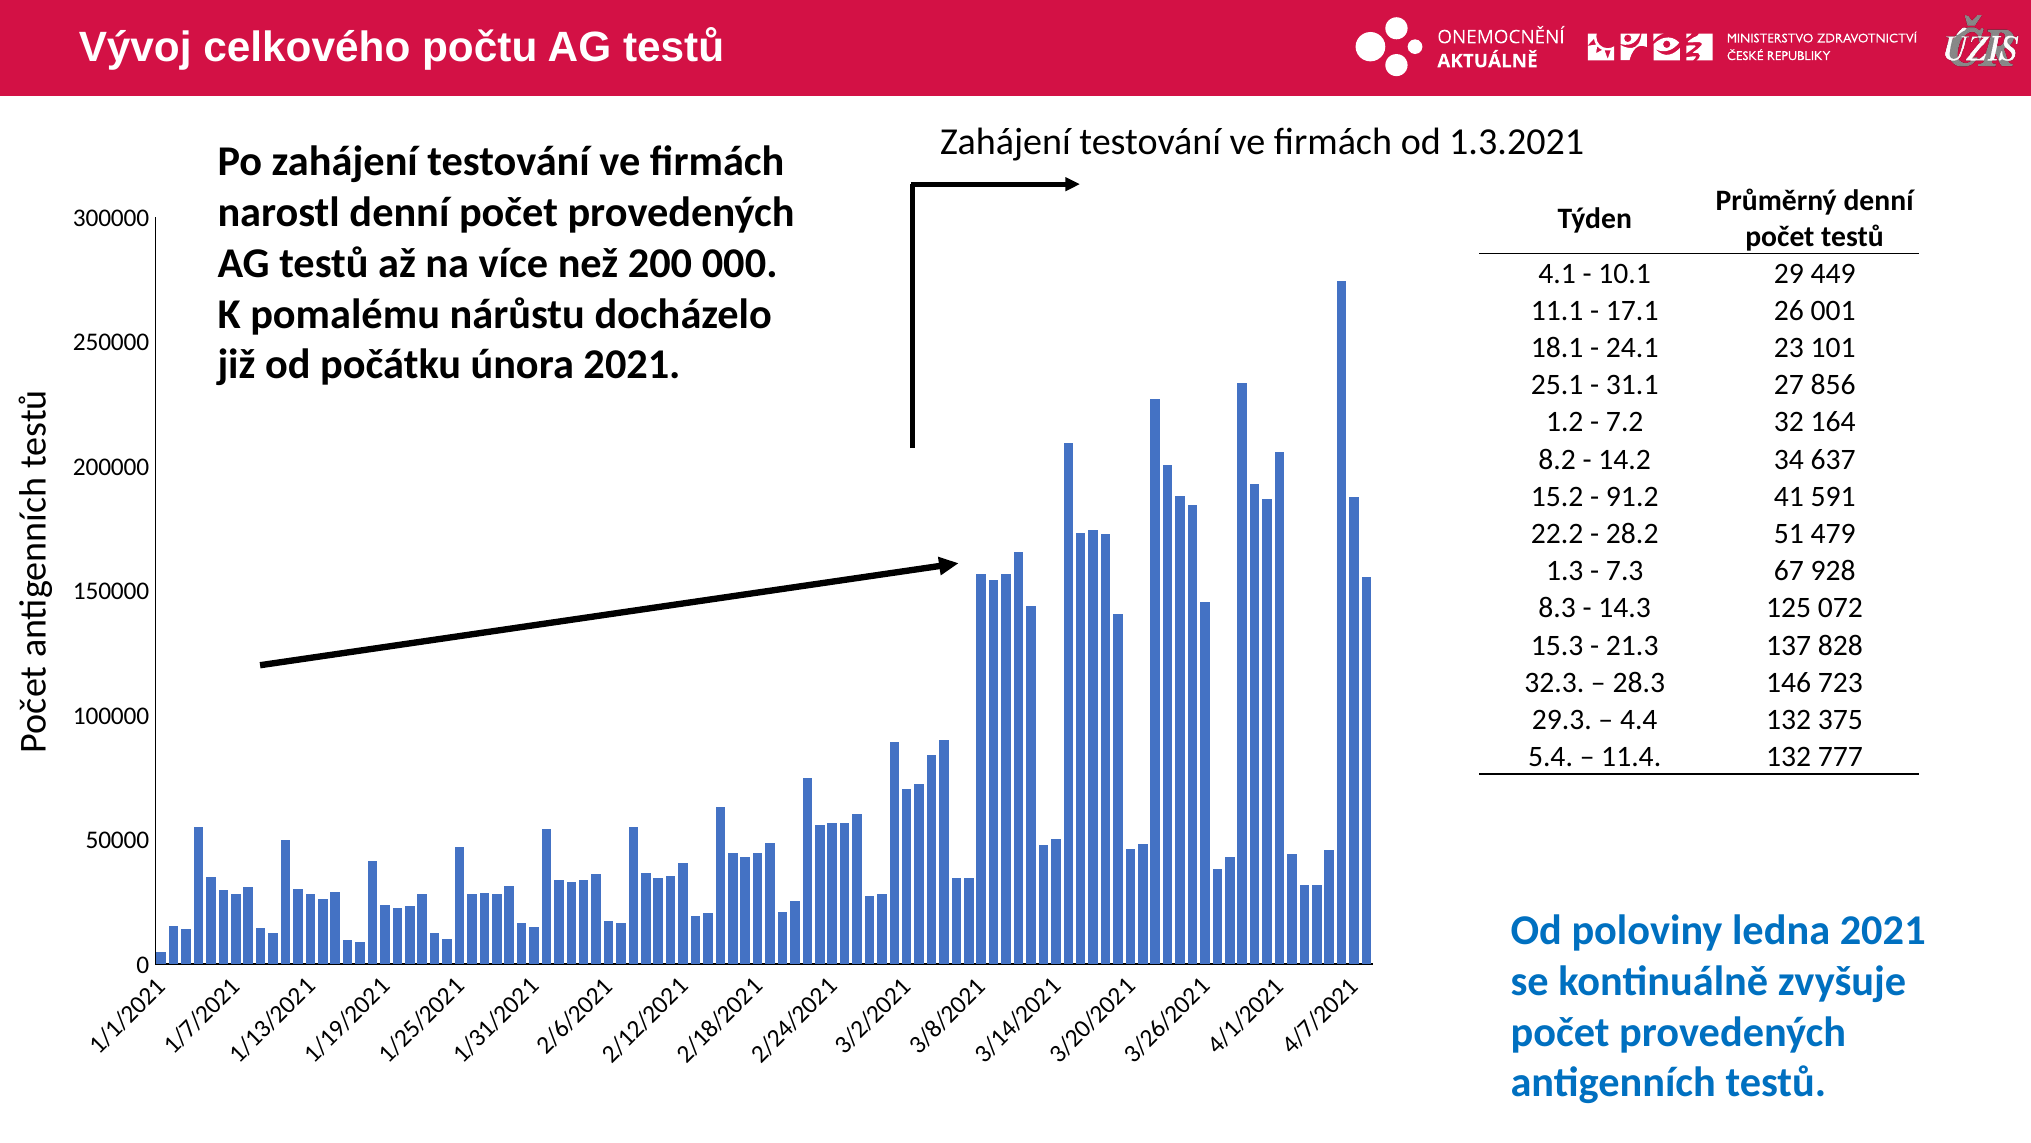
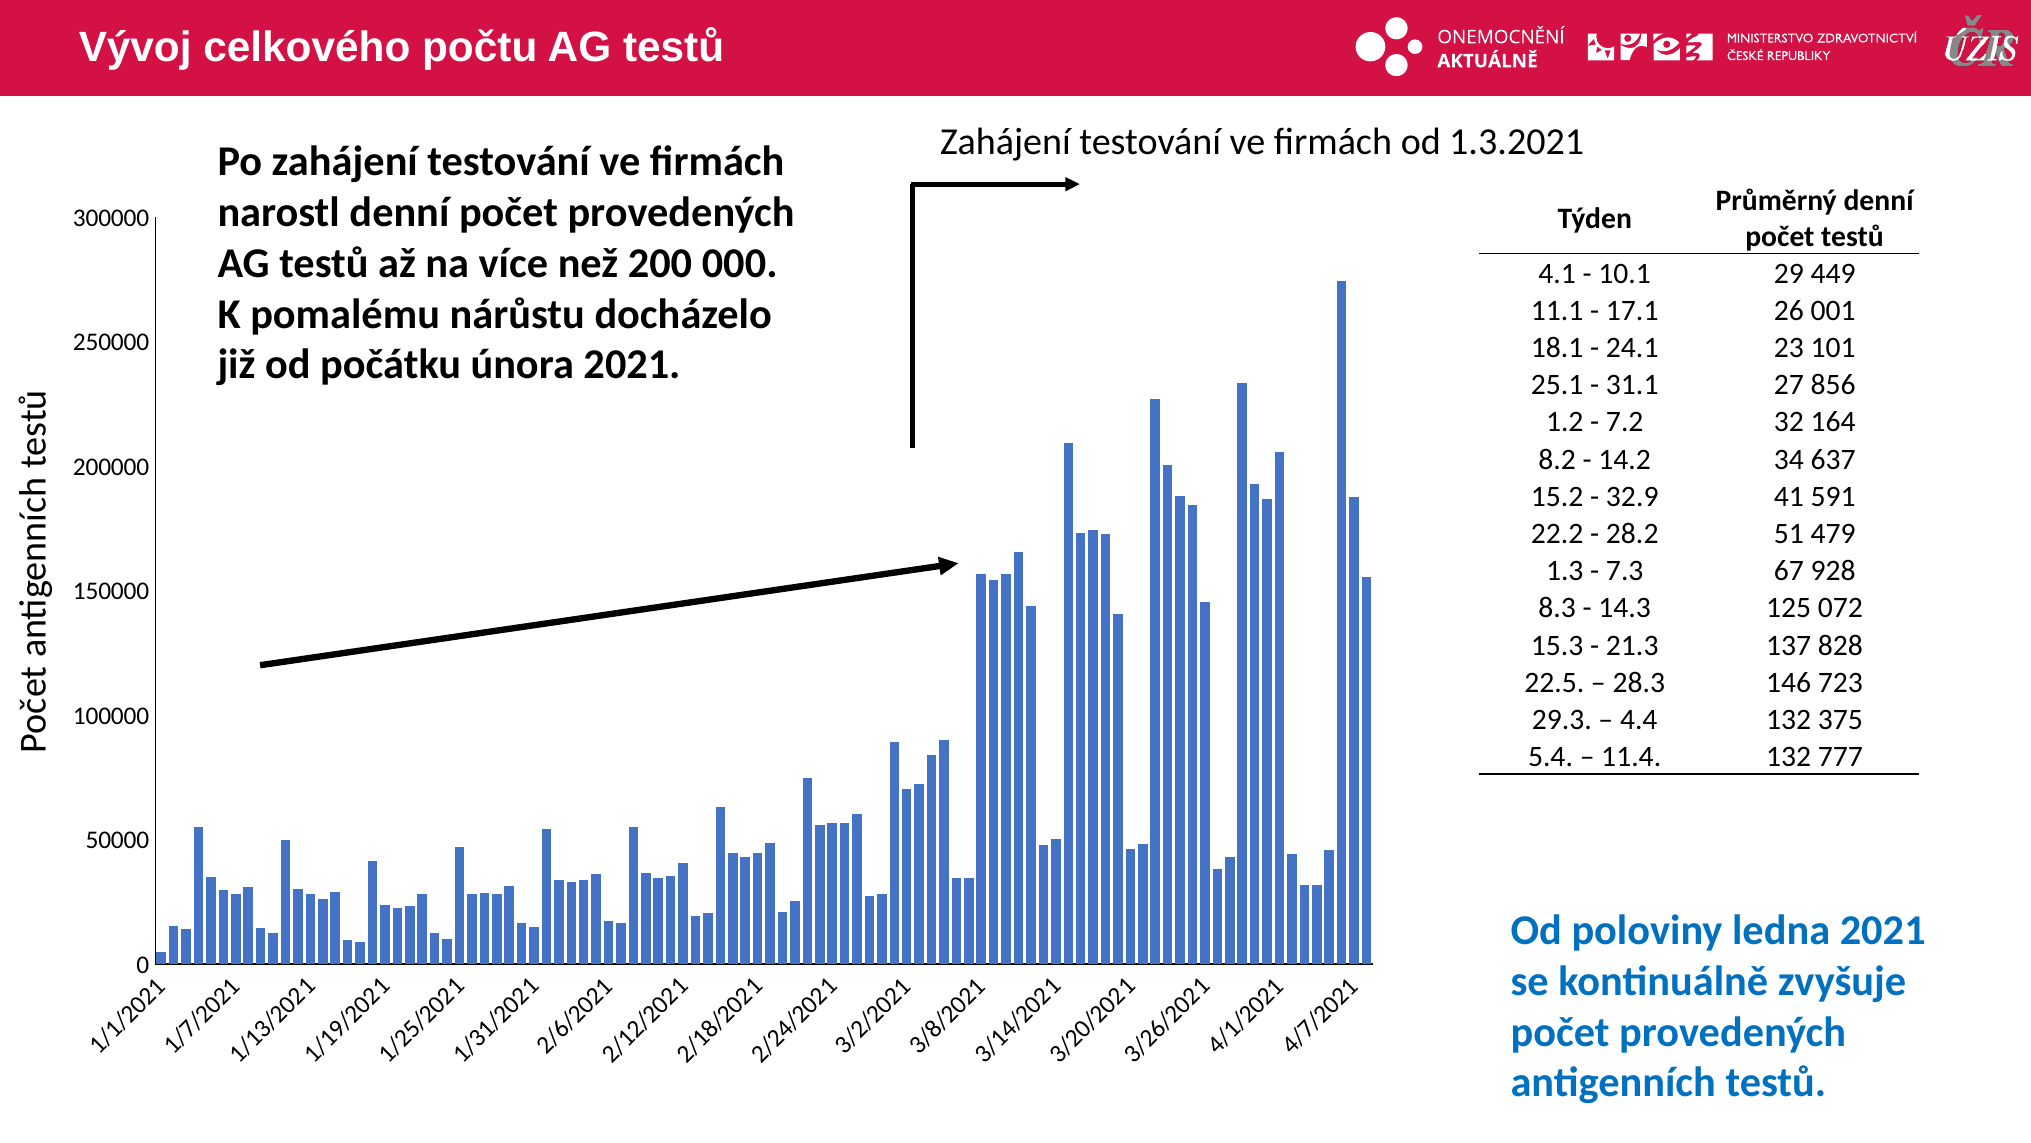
91.2: 91.2 -> 32.9 (1632, 496)
32.3: 32.3 -> 22.5 (1554, 682)
